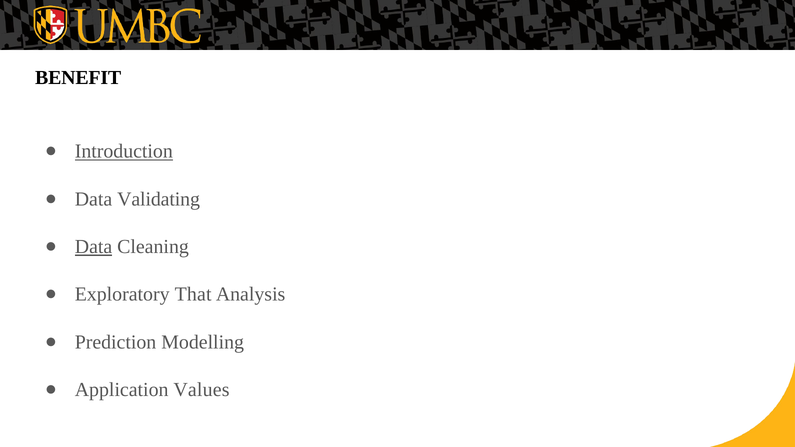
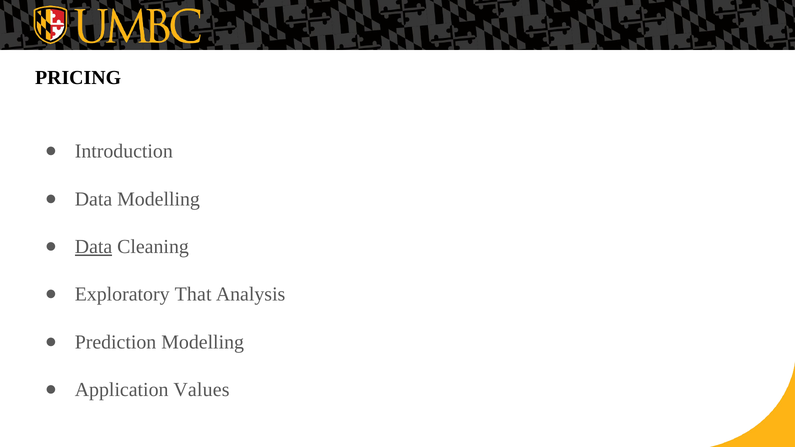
BENEFIT: BENEFIT -> PRICING (78, 78)
Introduction underline: present -> none (124, 151)
Data Validating: Validating -> Modelling (159, 199)
